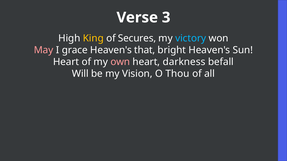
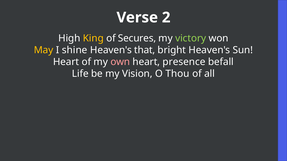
3: 3 -> 2 (166, 18)
victory colour: light blue -> light green (191, 38)
May colour: pink -> yellow (44, 50)
grace: grace -> shine (75, 50)
darkness: darkness -> presence (184, 62)
Will: Will -> Life (80, 74)
